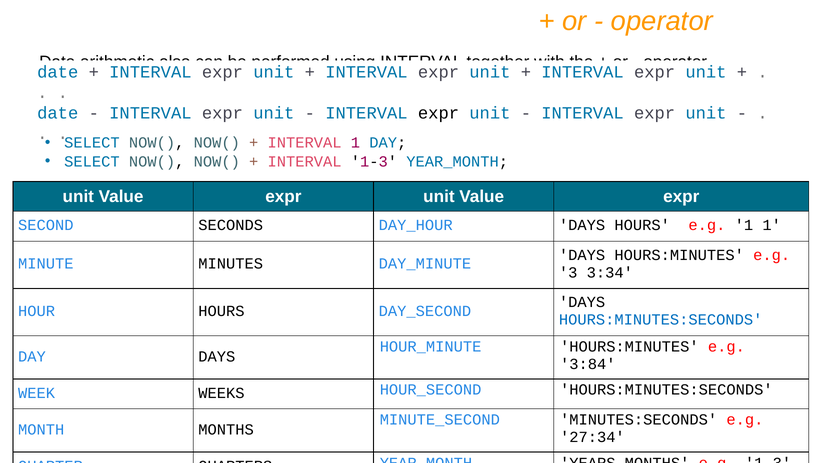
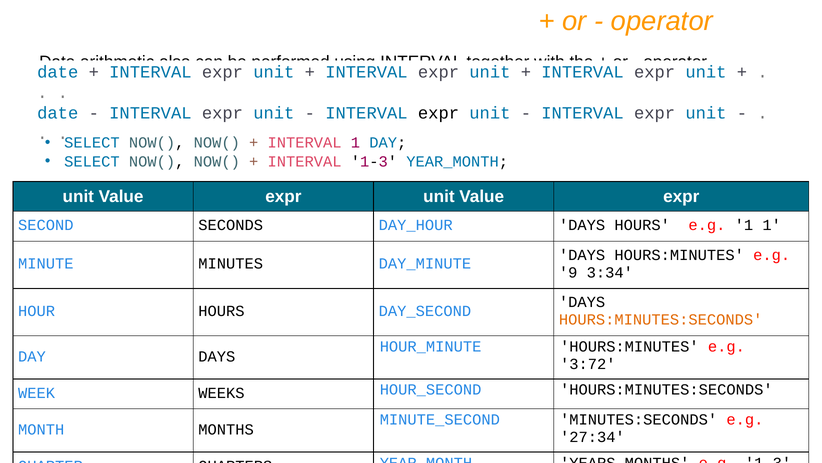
3: 3 -> 9 (568, 272)
HOURS:MINUTES:SECONDS colour: blue -> orange (661, 319)
3:84: 3:84 -> 3:72 (588, 364)
